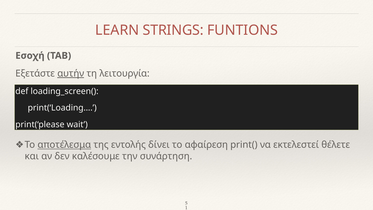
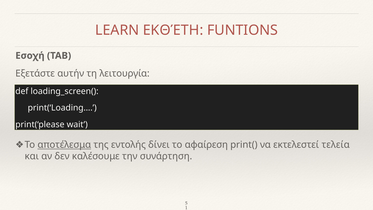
STRINGS: STRINGS -> ΕΚΘΈΤΗ (173, 30)
αυτήν underline: present -> none (71, 73)
θέλετε: θέλετε -> τελεία (336, 145)
